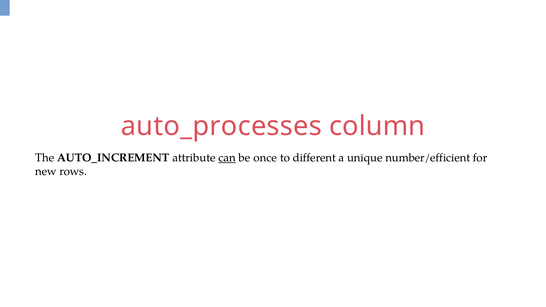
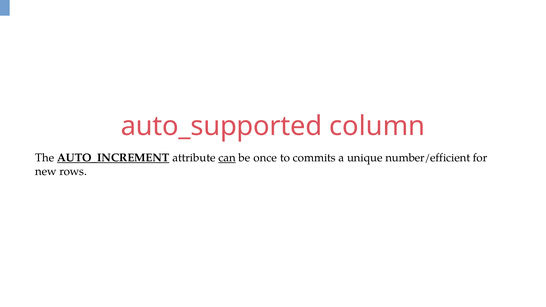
auto_processes: auto_processes -> auto_supported (222, 126)
AUTO_INCREMENT underline: none -> present (113, 158)
different: different -> commits (314, 158)
